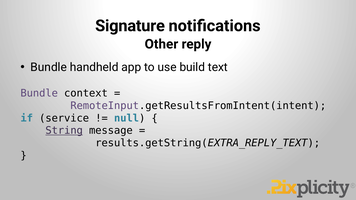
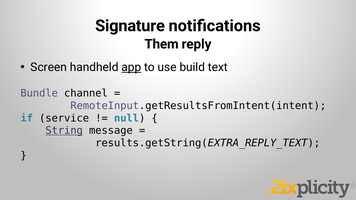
Other: Other -> Them (162, 44)
Bundle: Bundle -> Screen (49, 67)
app underline: none -> present (131, 67)
context: context -> channel (86, 93)
